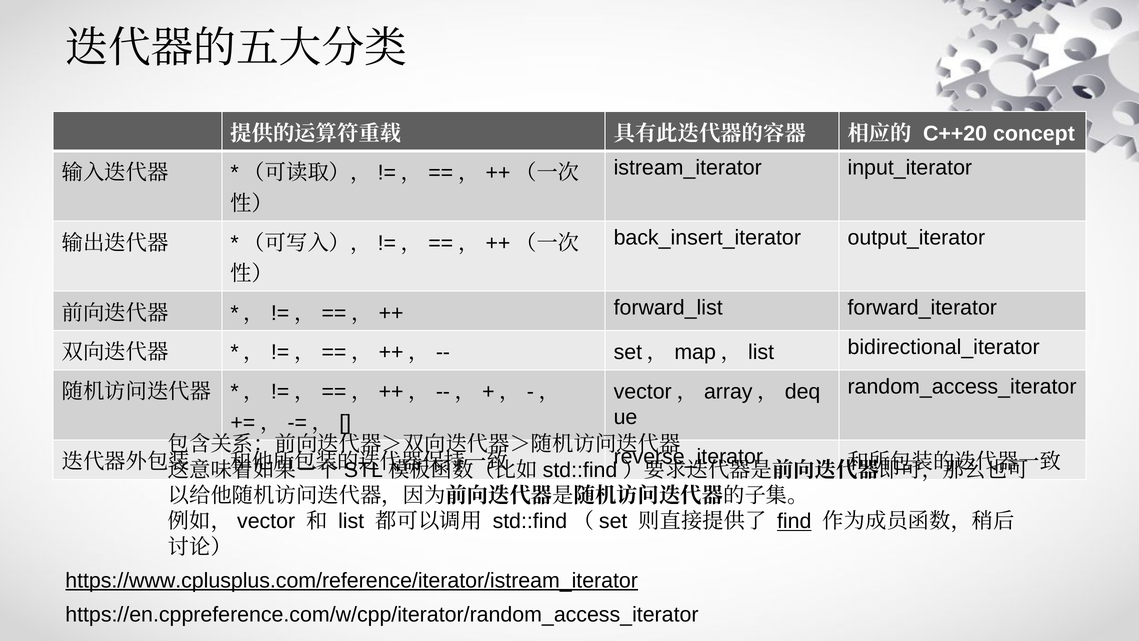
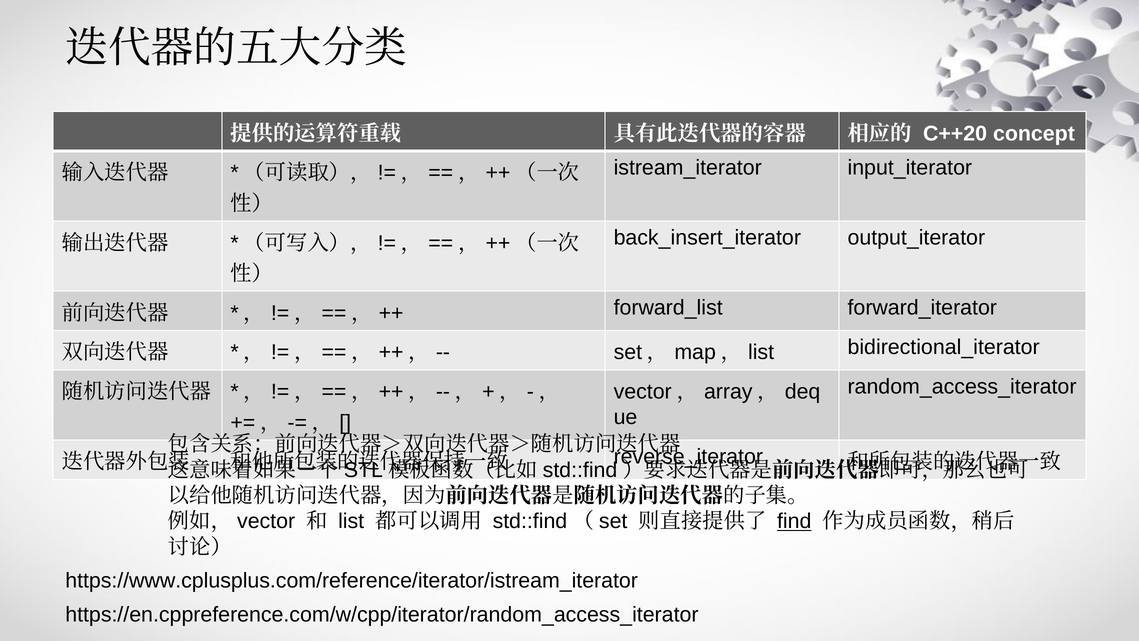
https://www.cplusplus.com/reference/iterator/istream_iterator underline: present -> none (352, 580)
